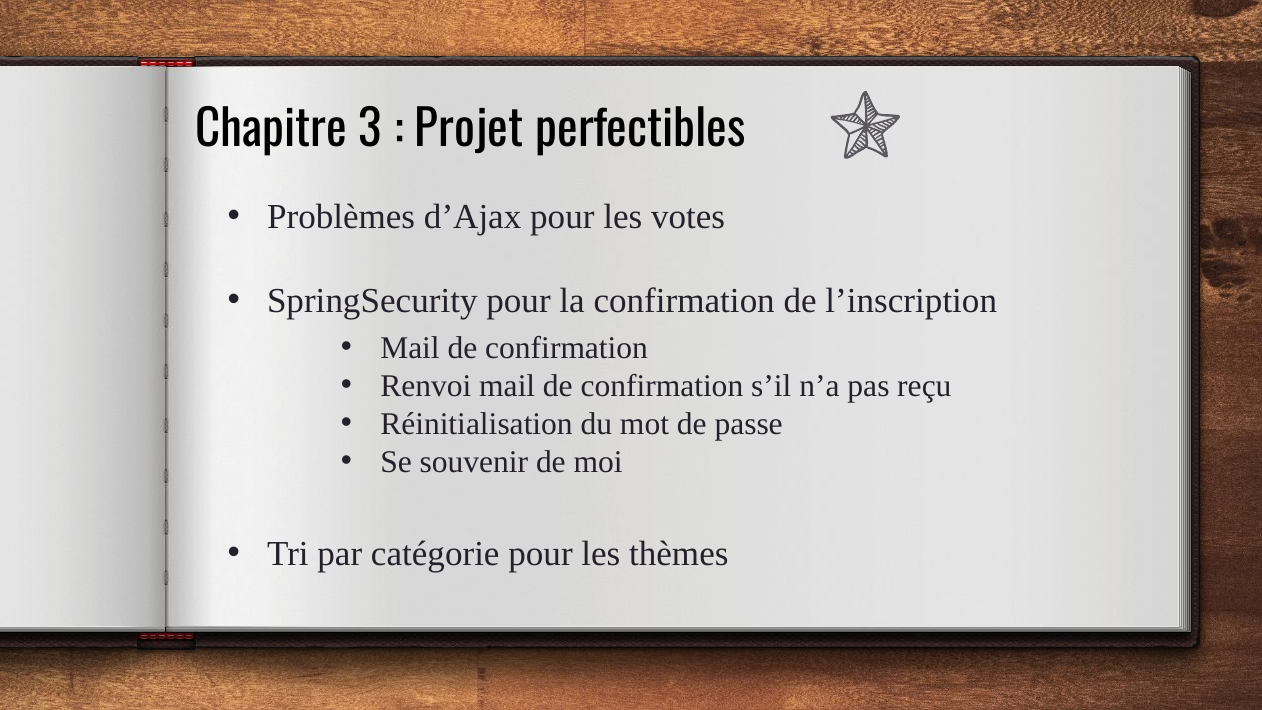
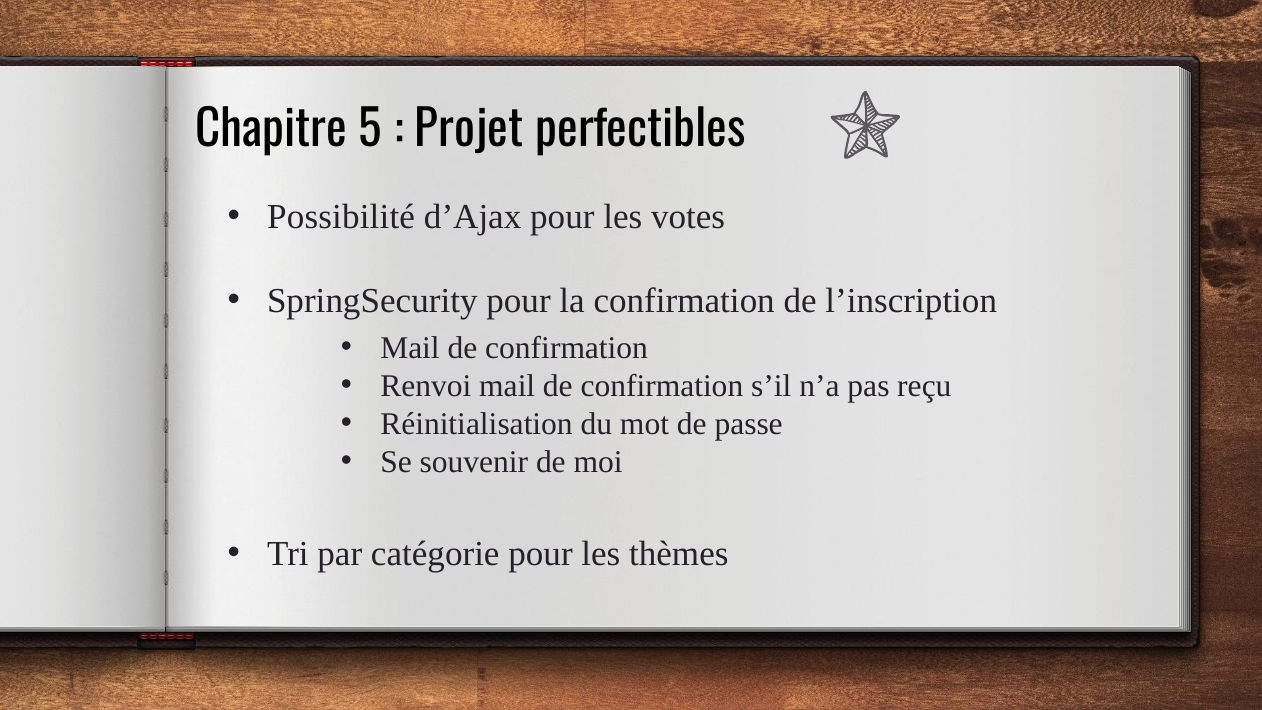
3: 3 -> 5 (370, 130)
Problèmes: Problèmes -> Possibilité (341, 217)
